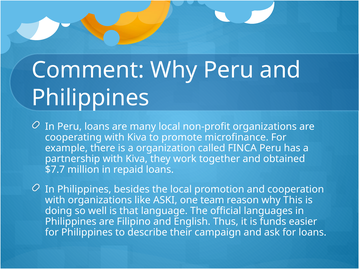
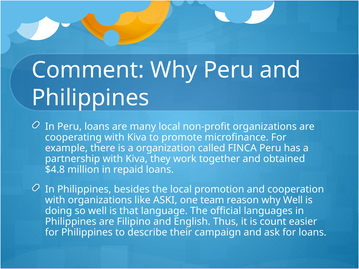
$7.7: $7.7 -> $4.8 (55, 170)
why This: This -> Well (293, 200)
funds: funds -> count (273, 222)
